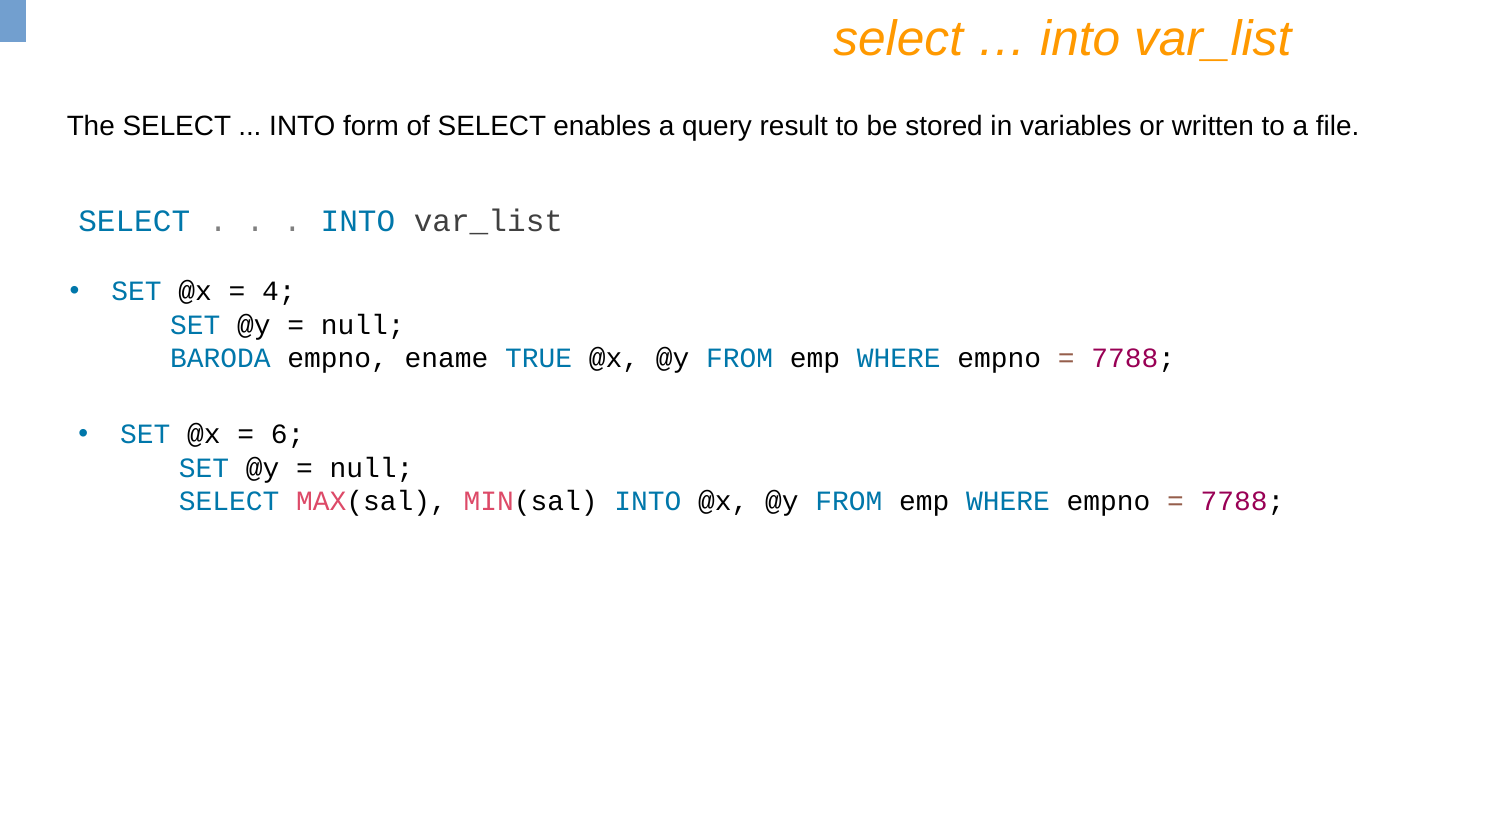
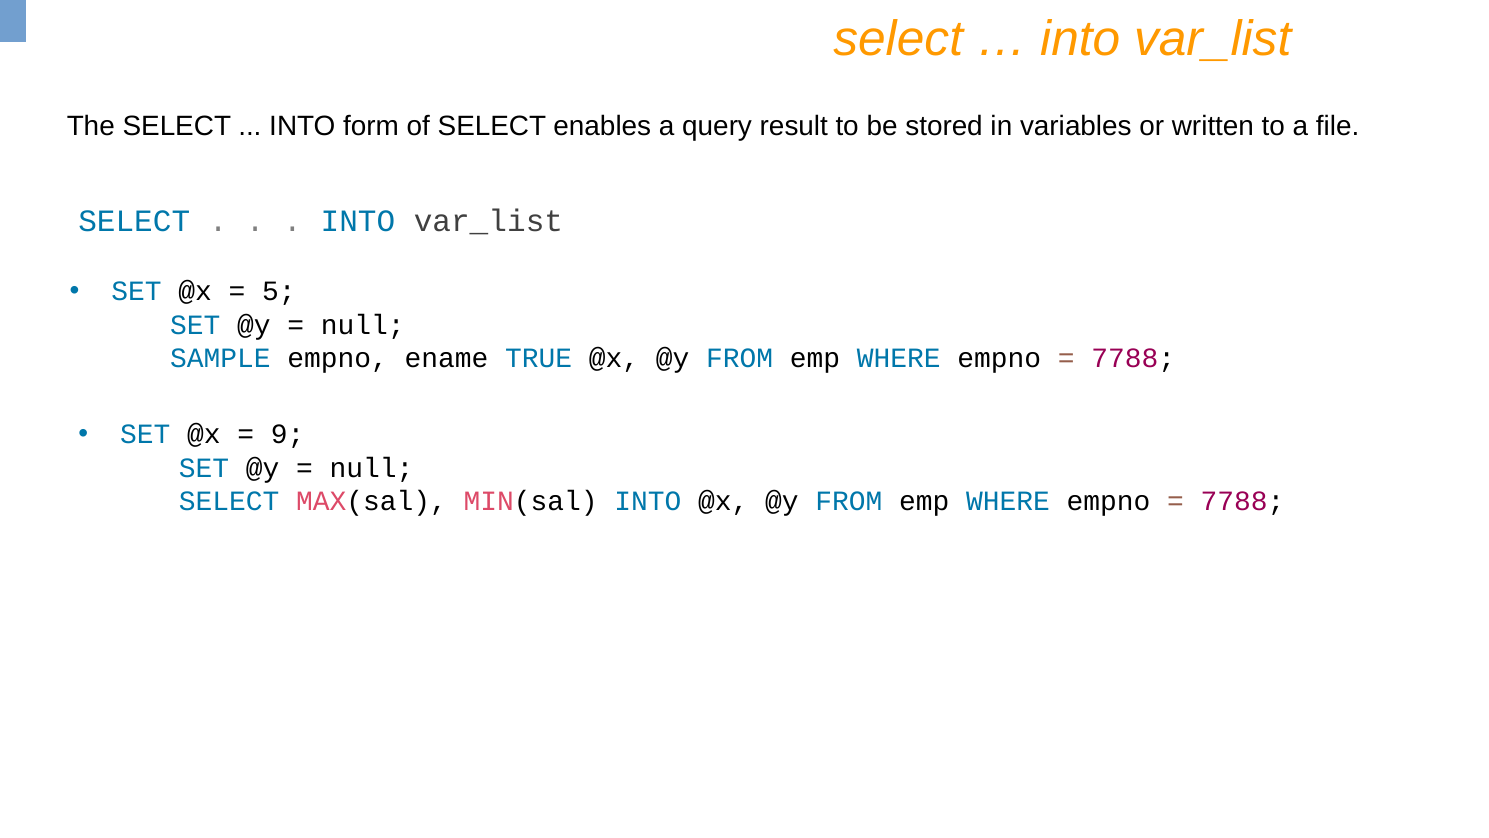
4: 4 -> 5 (279, 292)
BARODA: BARODA -> SAMPLE (220, 359)
6: 6 -> 9 (288, 434)
